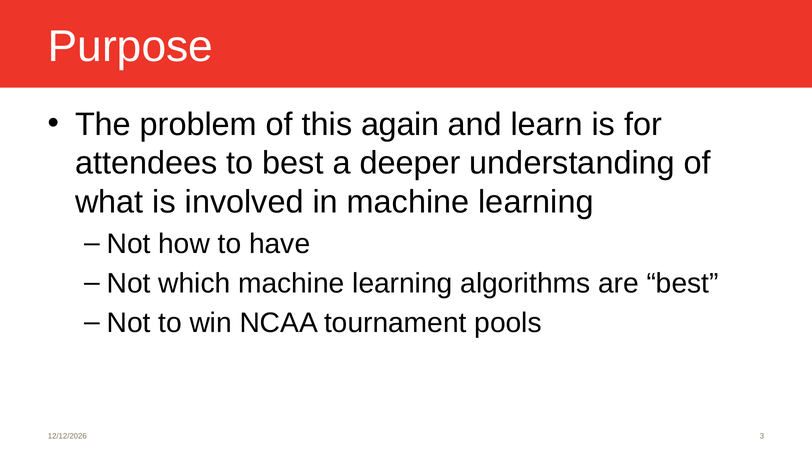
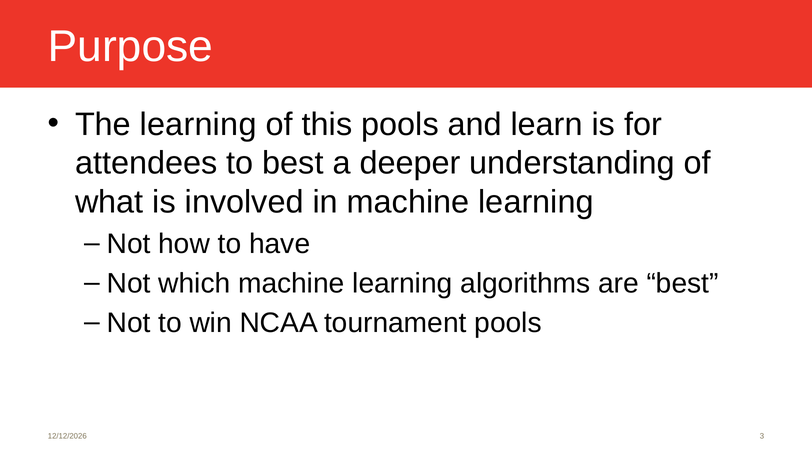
The problem: problem -> learning (198, 124)
this again: again -> pools (400, 124)
